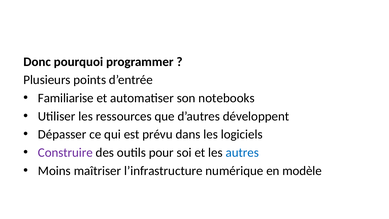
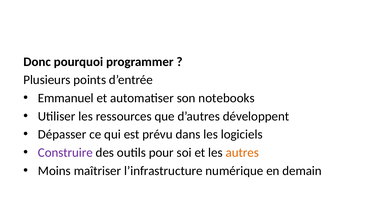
Familiarise: Familiarise -> Emmanuel (66, 98)
autres colour: blue -> orange (242, 152)
modèle: modèle -> demain (302, 171)
